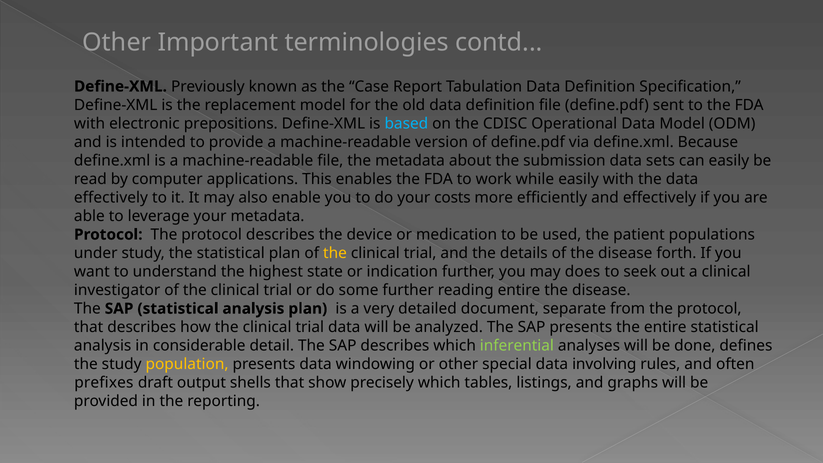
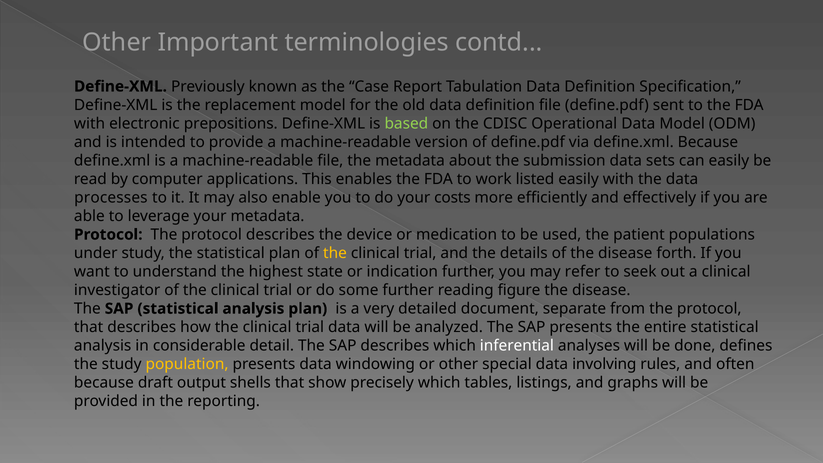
based colour: light blue -> light green (406, 123)
while: while -> listed (535, 179)
effectively: effectively -> processes (111, 198)
does: does -> refer (583, 272)
reading entire: entire -> figure (519, 290)
inferential colour: light green -> white (517, 346)
prefixes: prefixes -> because (104, 383)
